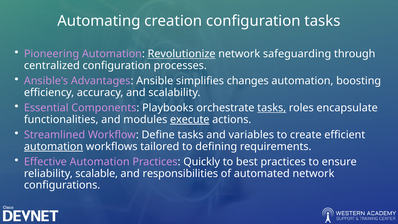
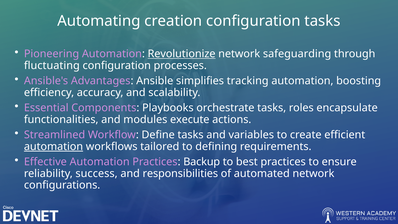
centralized: centralized -> fluctuating (52, 65)
changes: changes -> tracking (248, 81)
tasks underline: present -> none (272, 108)
execute underline: present -> none (190, 119)
Quickly: Quickly -> Backup (202, 162)
scalable: scalable -> success (97, 173)
